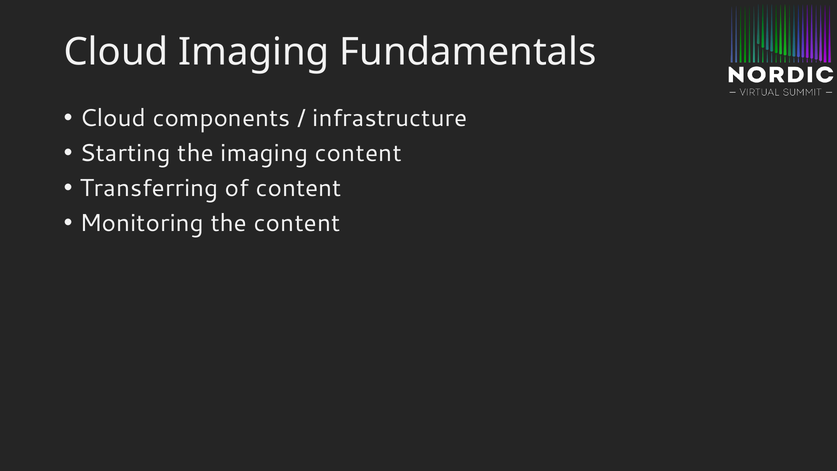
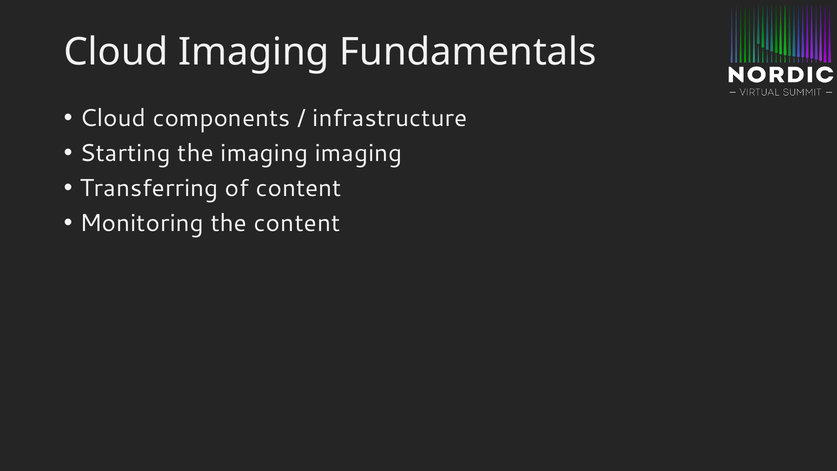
imaging content: content -> imaging (358, 153)
